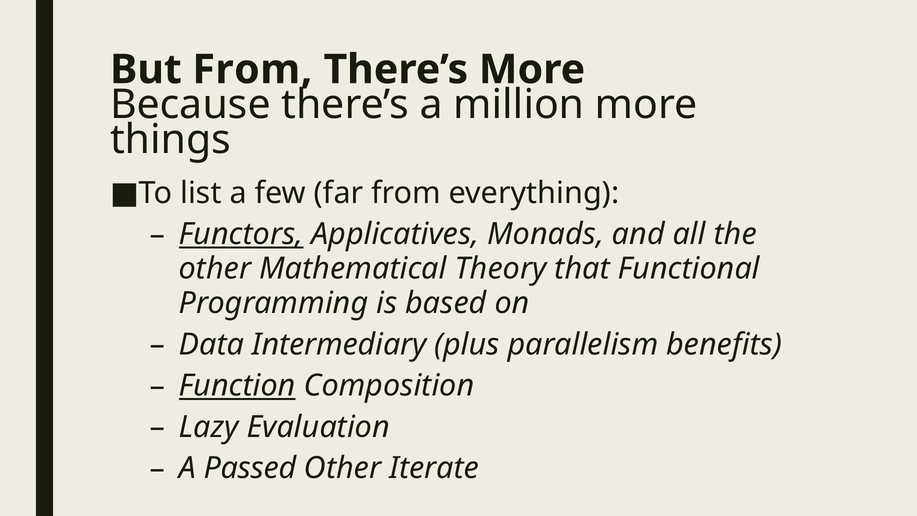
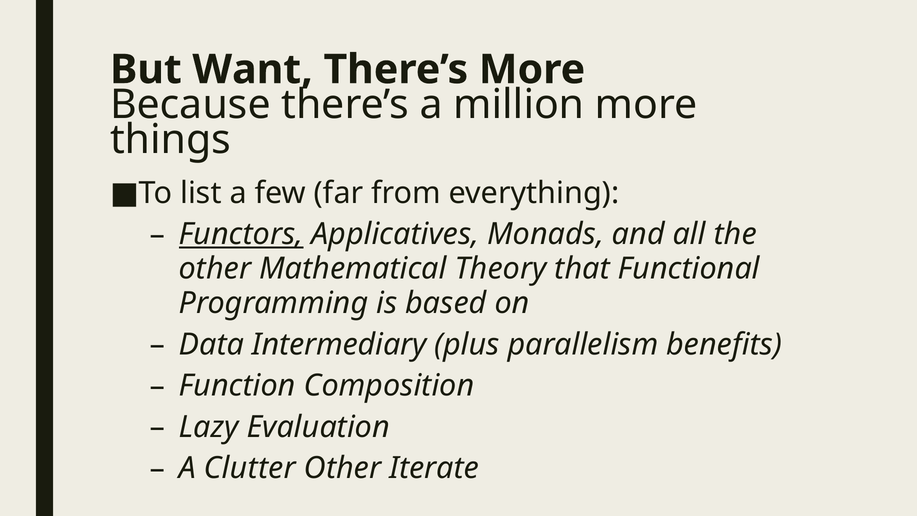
But From: From -> Want (253, 70)
Function underline: present -> none (237, 386)
Passed: Passed -> Clutter (250, 468)
